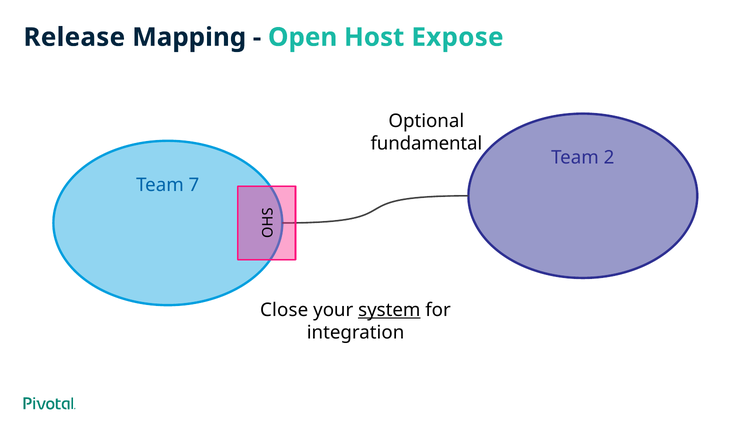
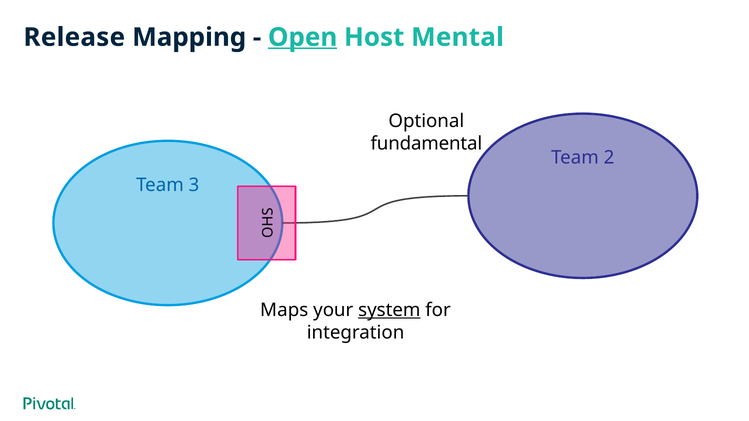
Open underline: none -> present (303, 37)
Expose: Expose -> Mental (457, 37)
7: 7 -> 3 (194, 185)
Close: Close -> Maps (284, 310)
